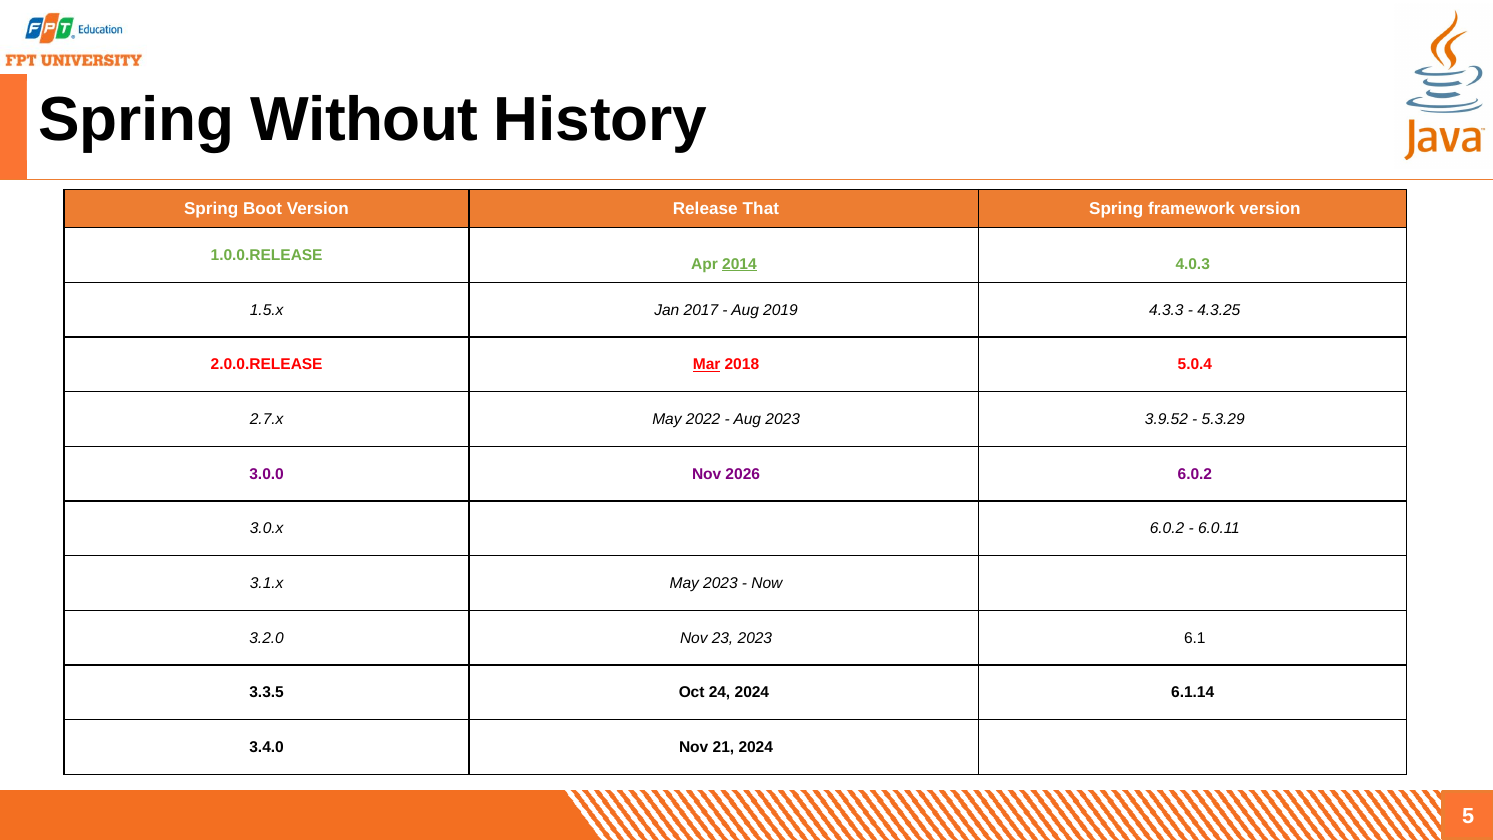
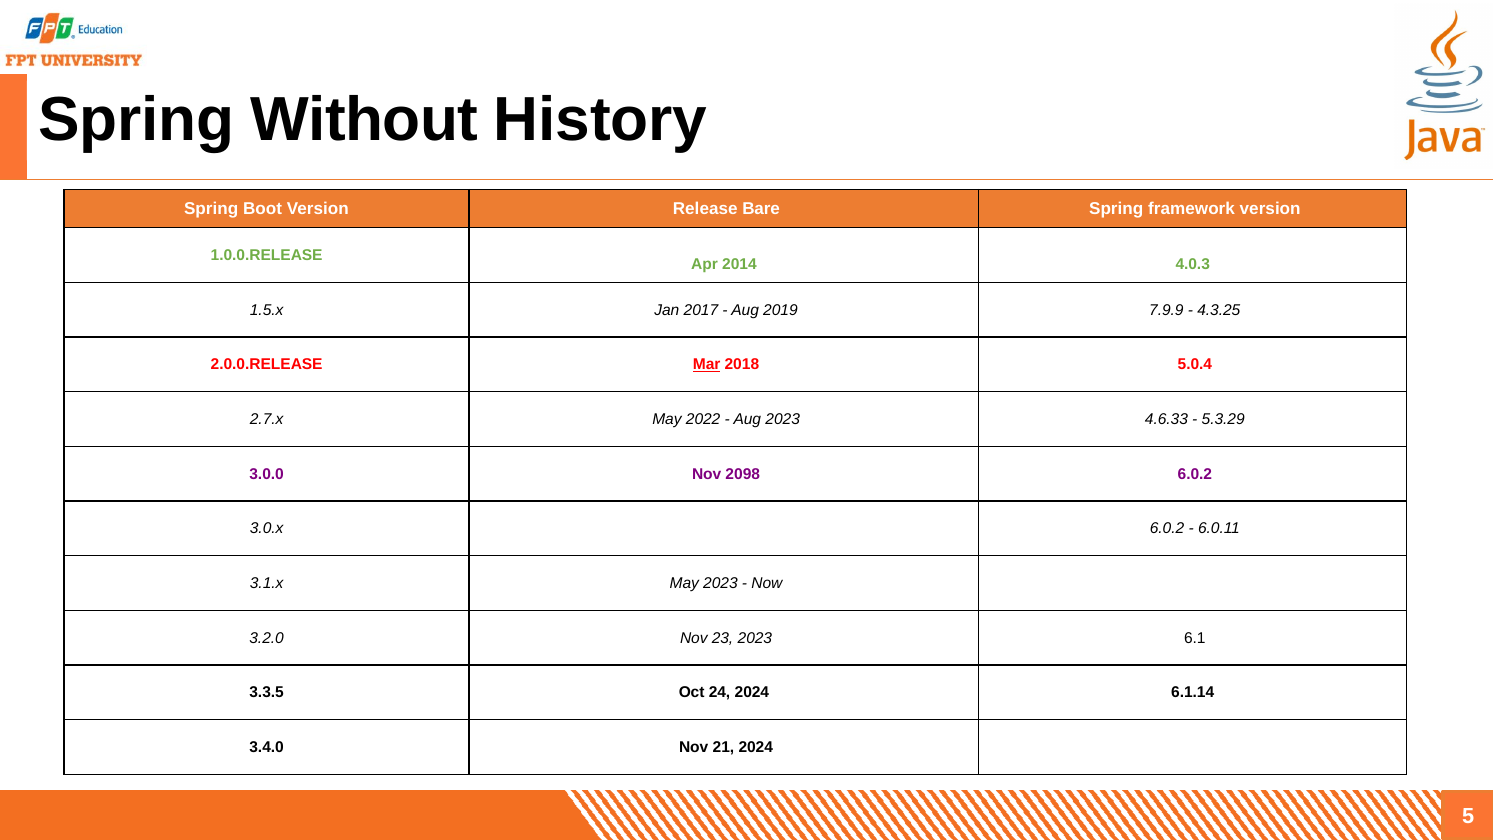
That: That -> Bare (761, 209)
2014 underline: present -> none (739, 264)
4.3.3: 4.3.3 -> 7.9.9 (1166, 310)
3.9.52: 3.9.52 -> 4.6.33 (1166, 419)
2026: 2026 -> 2098 (743, 474)
